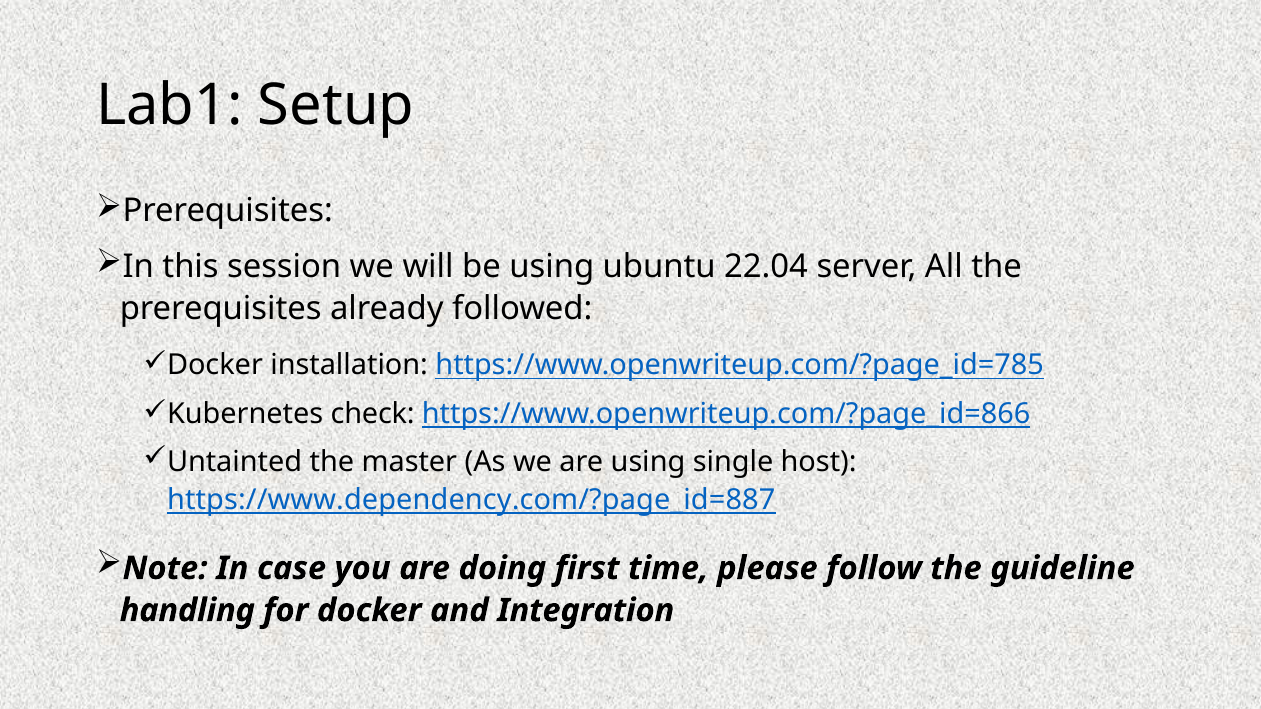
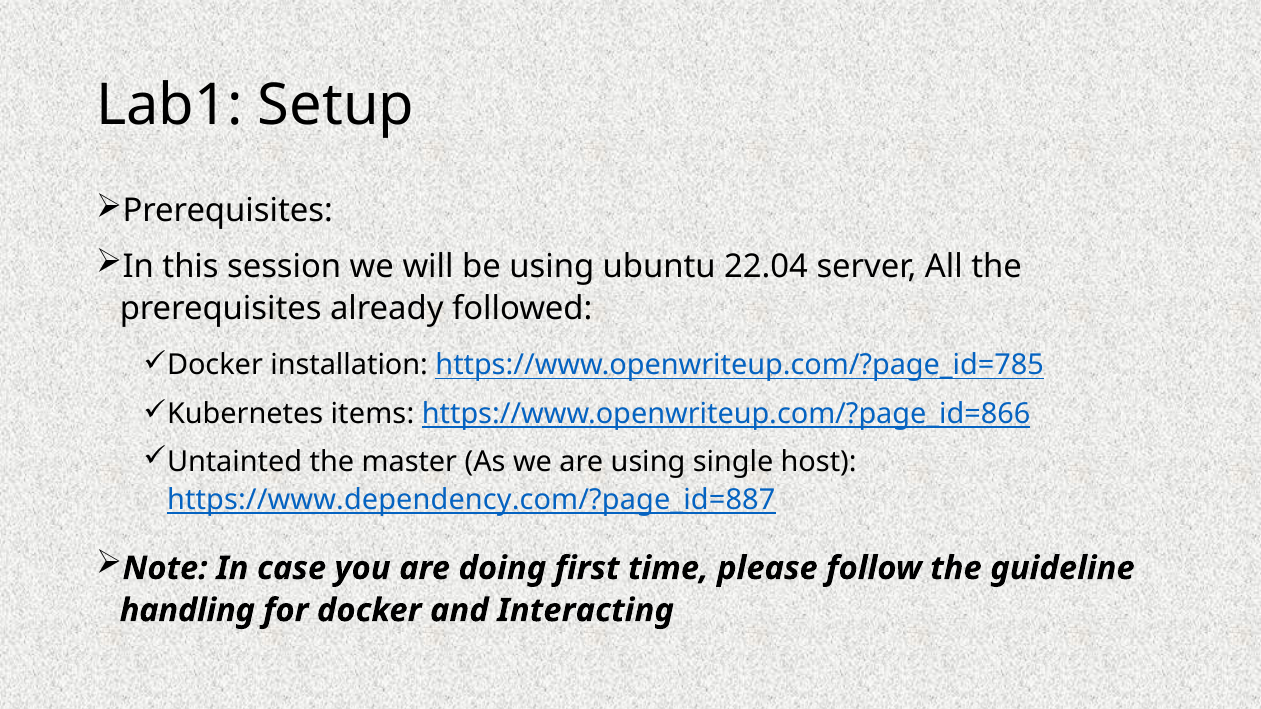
check: check -> items (372, 414)
Integration: Integration -> Interacting (586, 611)
